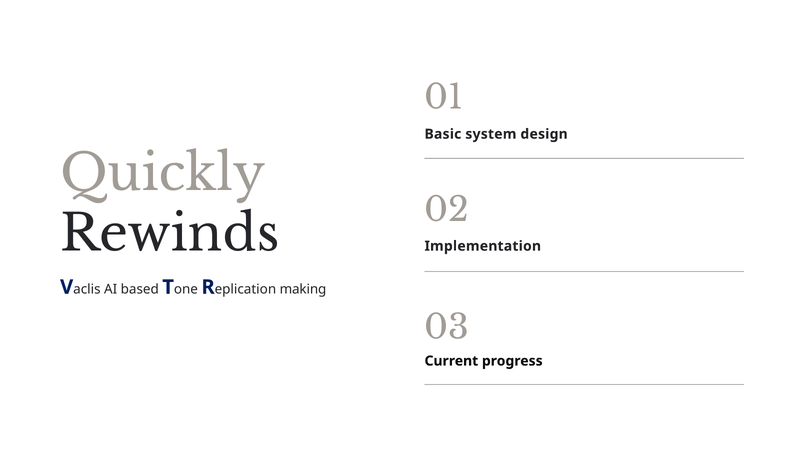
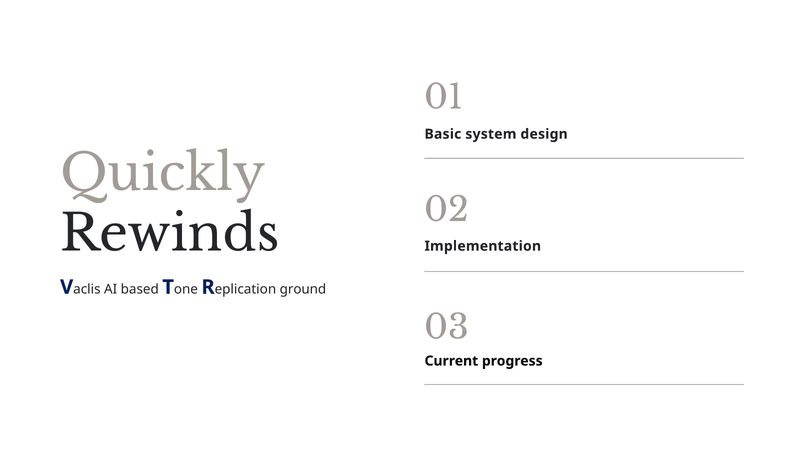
making: making -> ground (303, 289)
